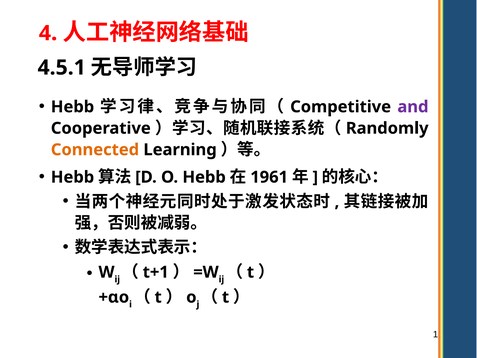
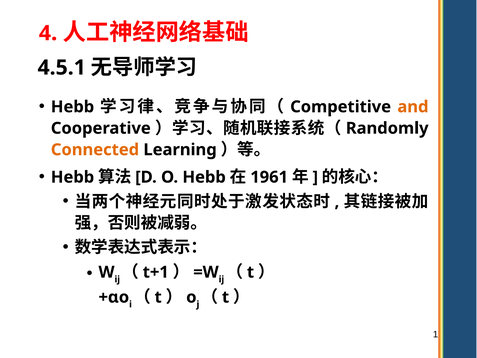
and colour: purple -> orange (413, 107)
